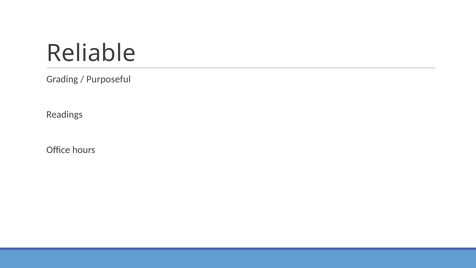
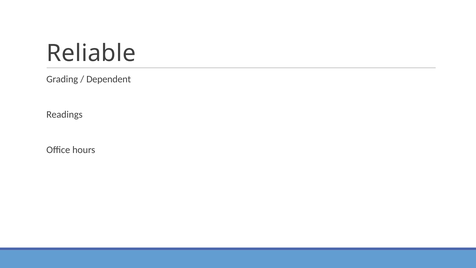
Purposeful: Purposeful -> Dependent (109, 79)
